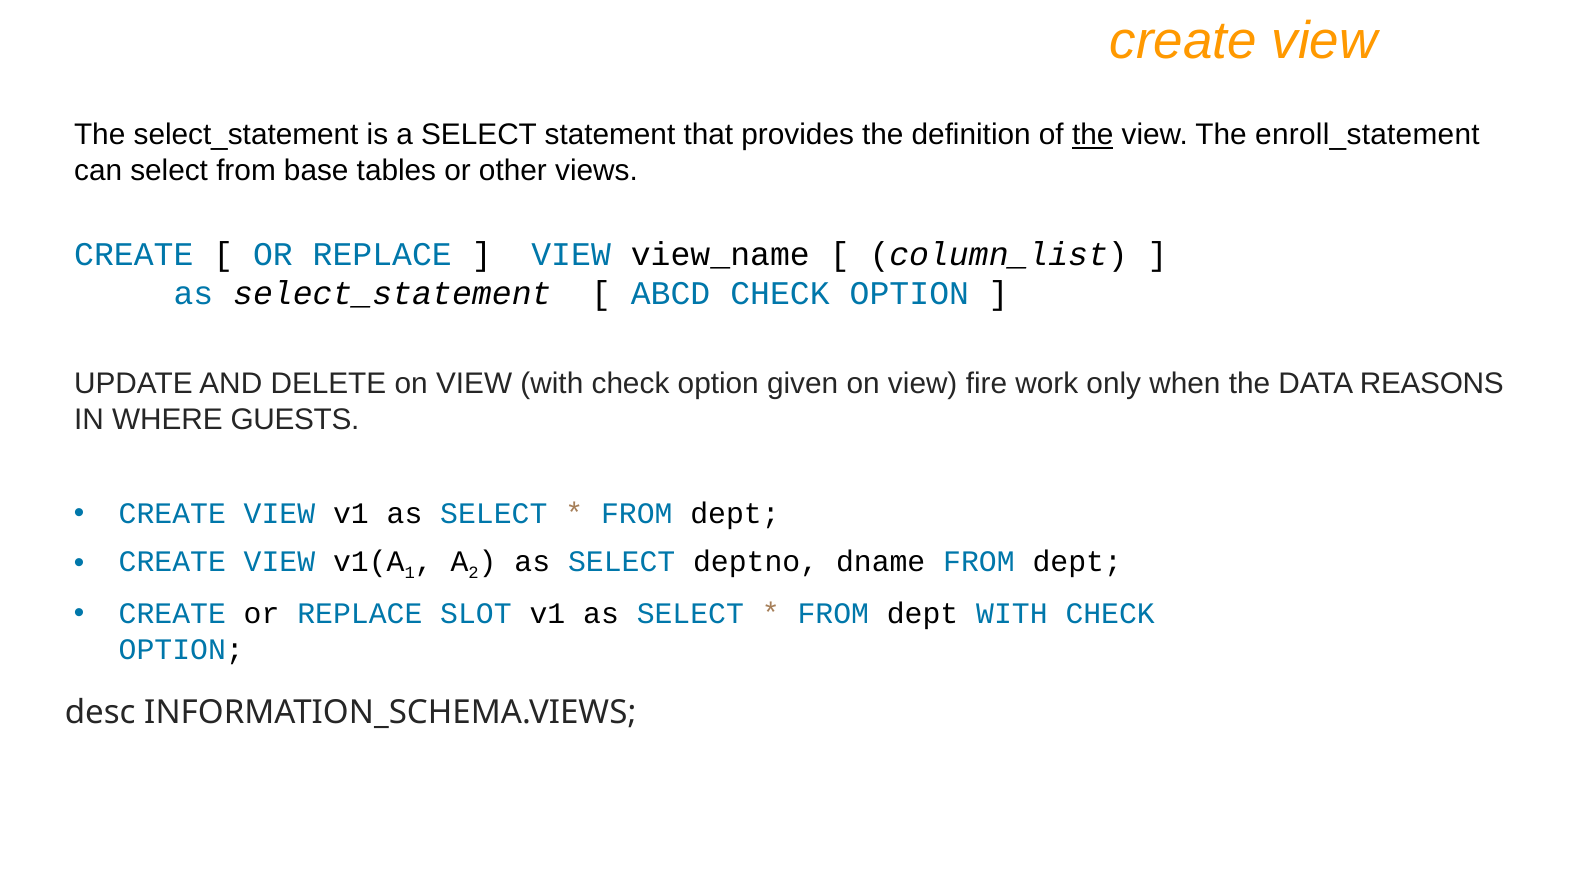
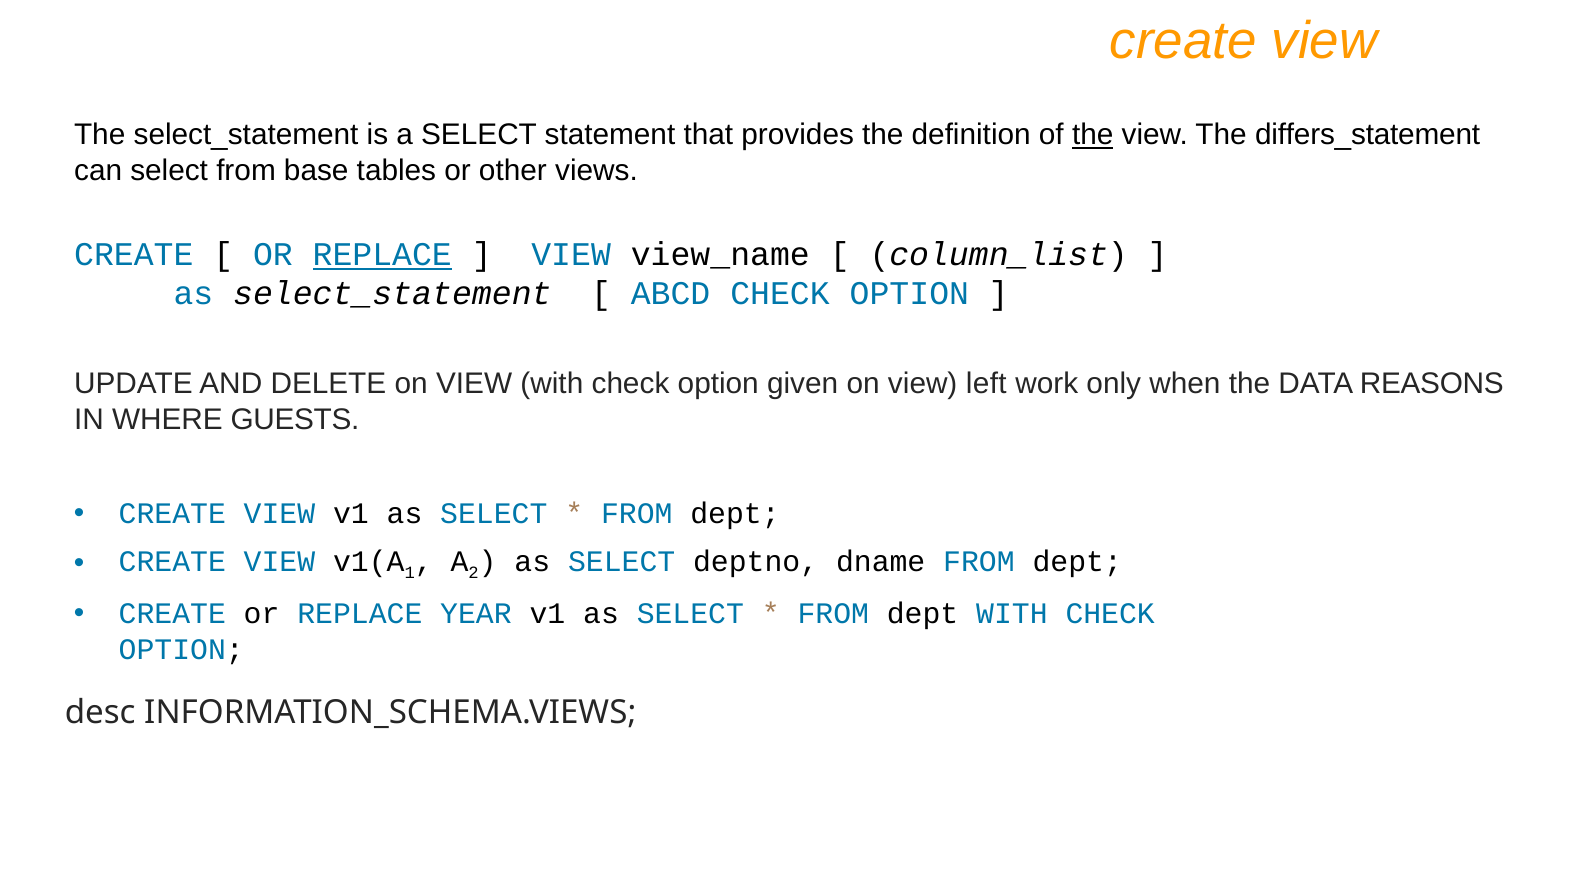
enroll_statement: enroll_statement -> differs_statement (1368, 135)
REPLACE underline: none -> present (382, 254)
fire: fire -> left (986, 384)
SLOT: SLOT -> YEAR (476, 614)
